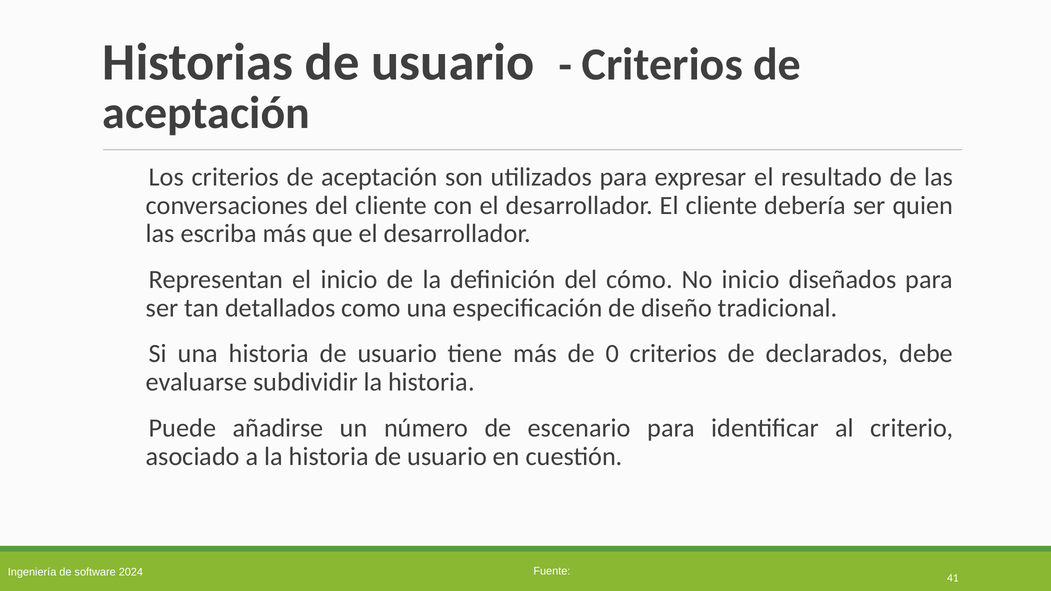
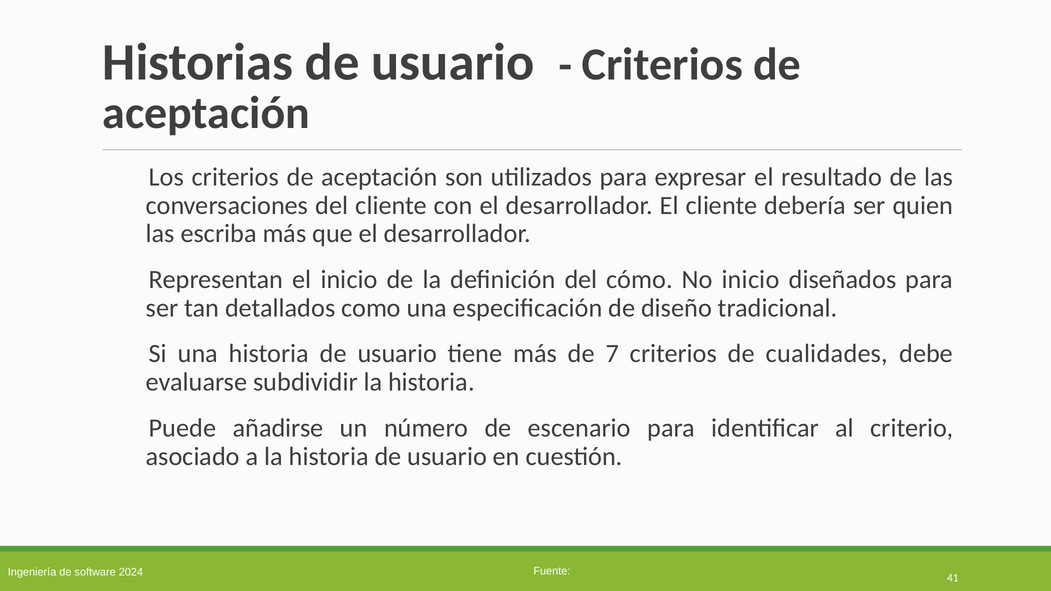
0: 0 -> 7 (612, 354)
declarados: declarados -> cualidades (827, 354)
